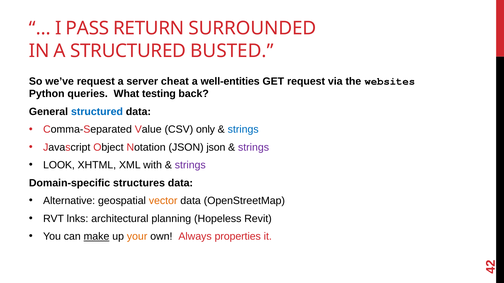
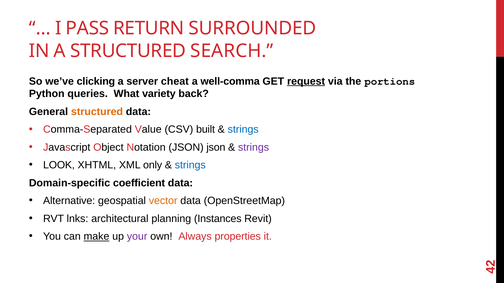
BUSTED: BUSTED -> SEARCH (232, 51)
we’ve request: request -> clicking (96, 81)
well-entities: well-entities -> well-comma (230, 81)
request underline: none -> present (306, 81)
websites: websites -> portions (390, 81)
testing: testing -> variety (159, 94)
structured colour: blue -> orange (97, 112)
only: only -> built (206, 130)
with: with -> only (153, 165)
strings colour: purple -> blue (190, 165)
structures: structures -> coefficient (139, 183)
Hopeless: Hopeless -> Instances (218, 219)
your colour: orange -> purple (137, 237)
